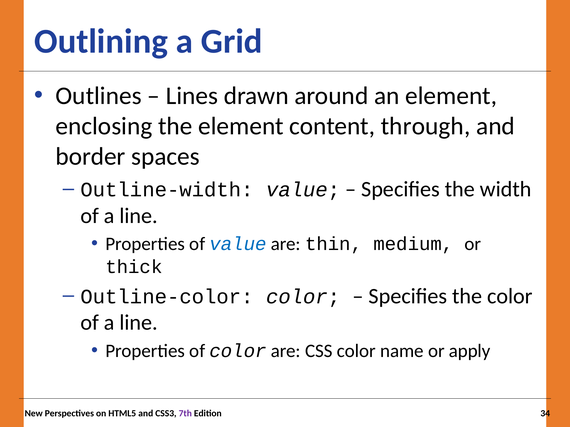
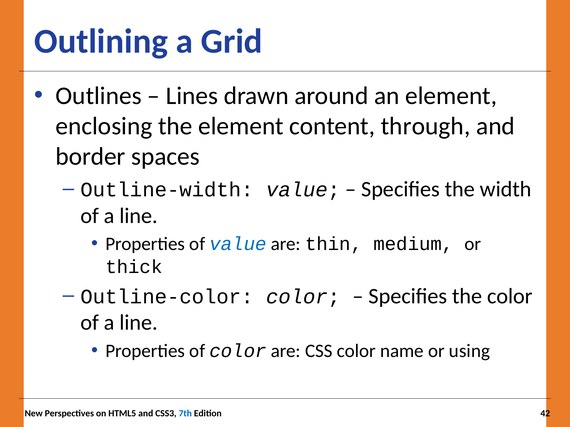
apply: apply -> using (469, 351)
7th colour: purple -> blue (185, 414)
34: 34 -> 42 (545, 414)
